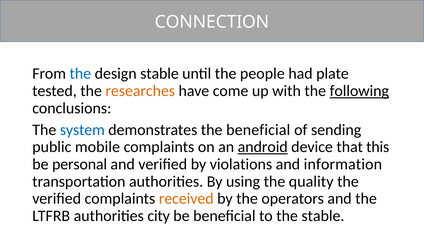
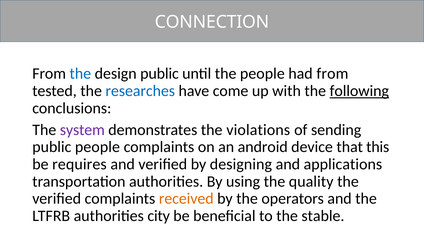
design stable: stable -> public (159, 74)
had plate: plate -> from (332, 74)
researches colour: orange -> blue (140, 91)
system colour: blue -> purple (82, 130)
the beneficial: beneficial -> violations (258, 130)
public mobile: mobile -> people (97, 147)
android underline: present -> none (263, 147)
personal: personal -> requires (79, 164)
violations: violations -> designing (241, 164)
information: information -> applications (343, 164)
